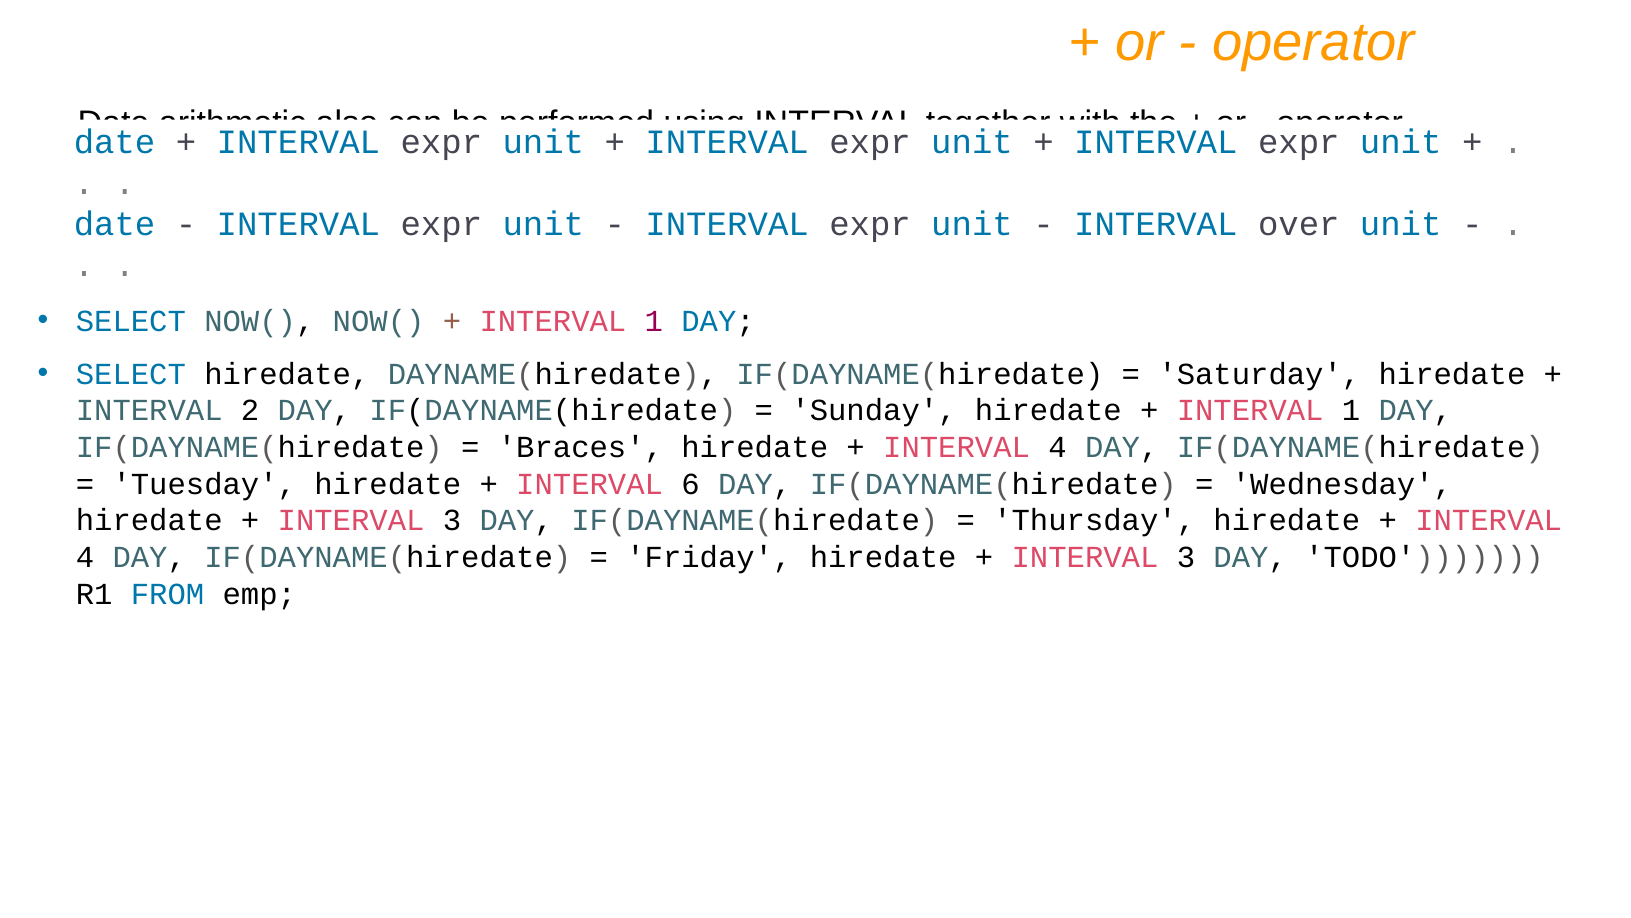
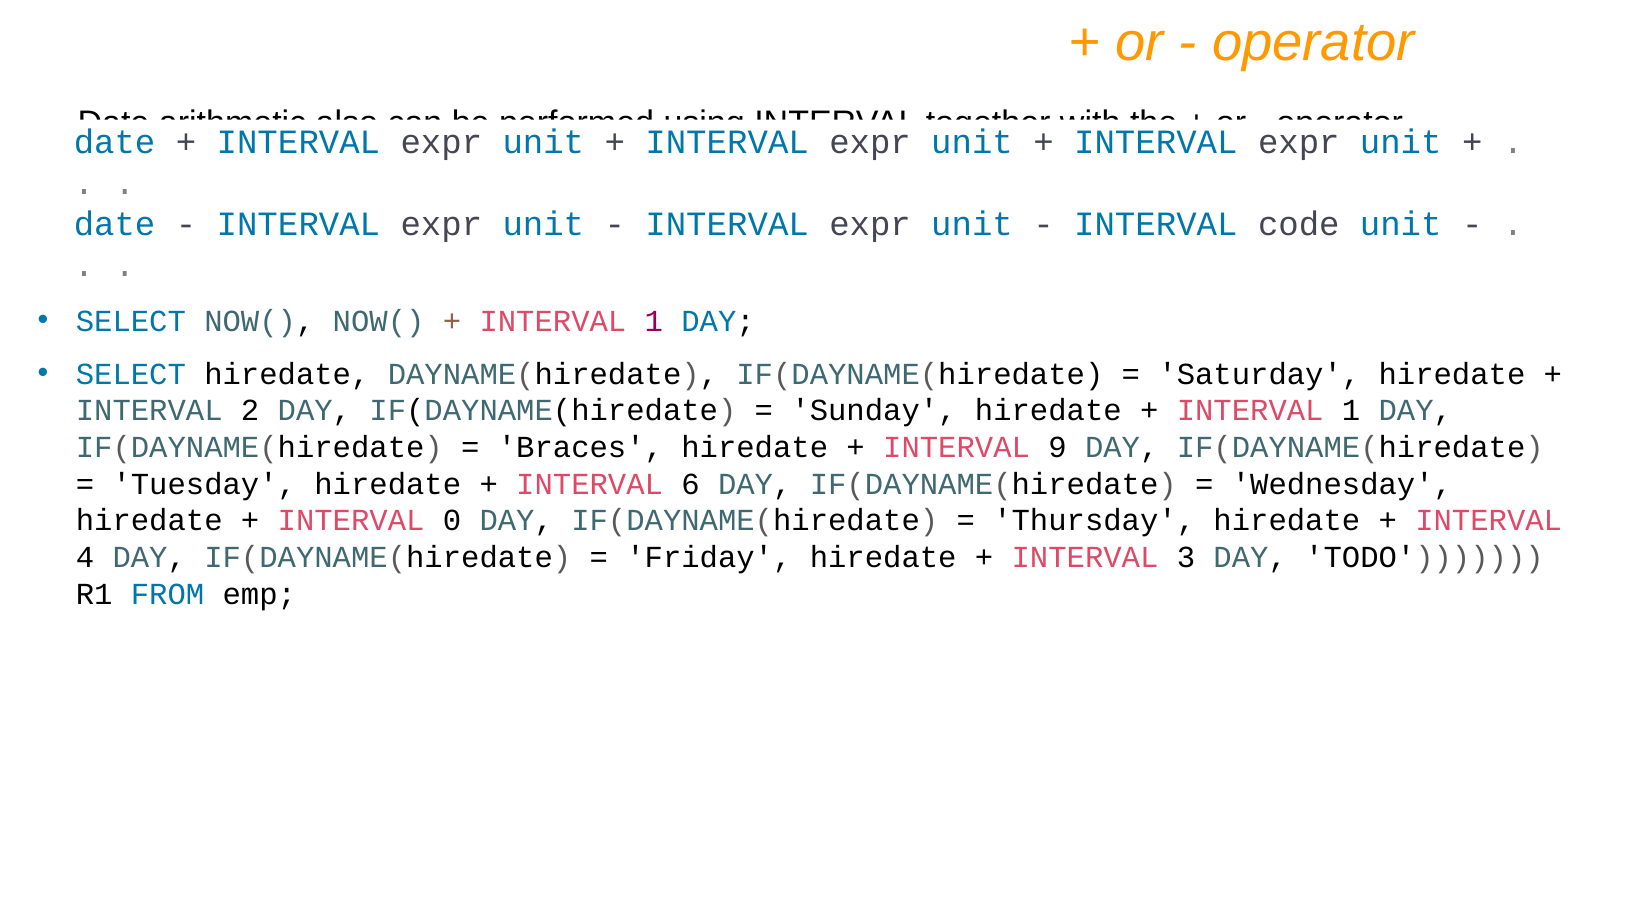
over: over -> code (1299, 224)
4: 4 -> 9 (1057, 447)
3: 3 -> 0 (452, 520)
